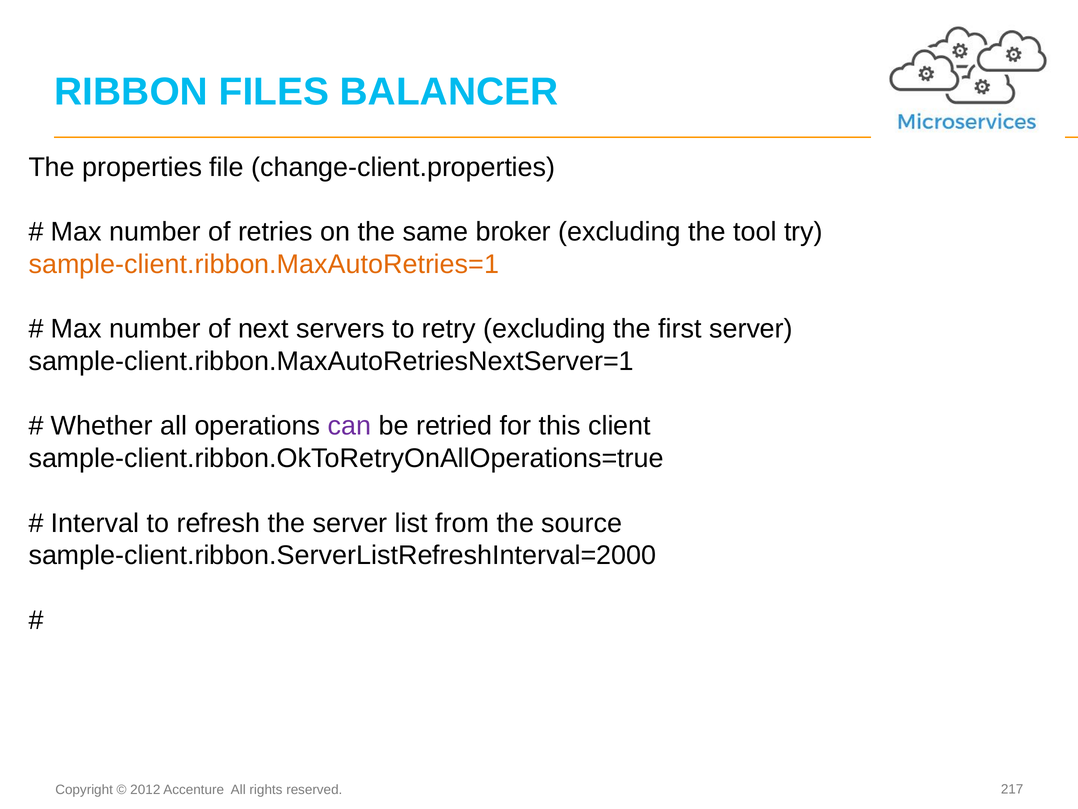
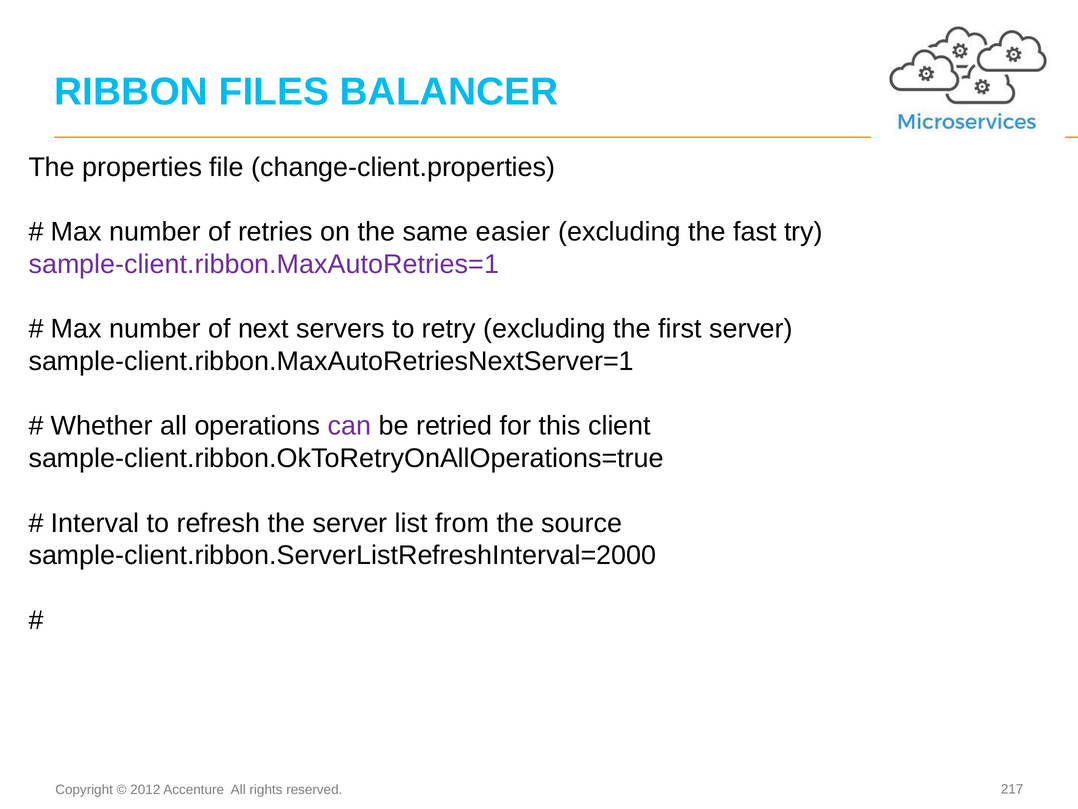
broker: broker -> easier (513, 232)
tool: tool -> fast (755, 232)
sample-client.ribbon.MaxAutoRetries=1 colour: orange -> purple (264, 264)
